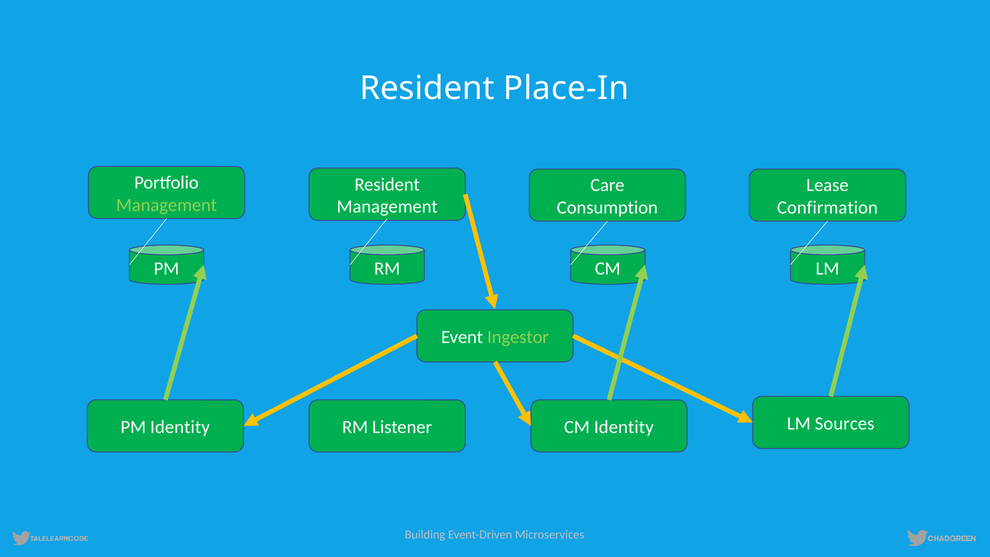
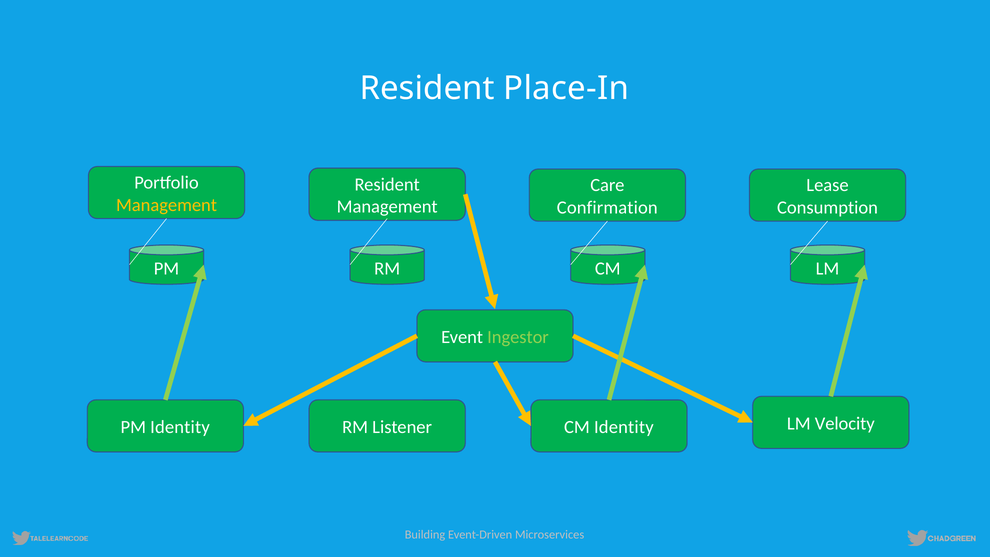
Management colour: light green -> yellow (167, 205)
Consumption: Consumption -> Confirmation (607, 208)
Confirmation: Confirmation -> Consumption (828, 208)
Sources: Sources -> Velocity (845, 424)
